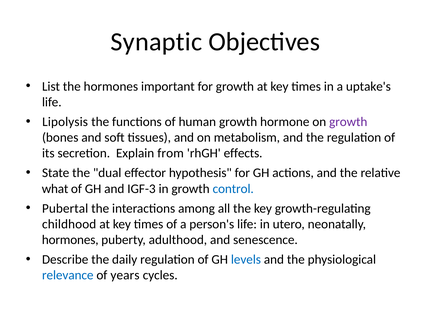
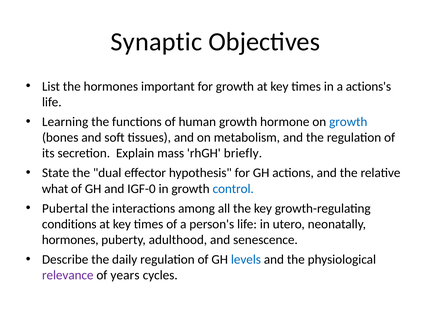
uptake's: uptake's -> actions's (368, 86)
Lipolysis: Lipolysis -> Learning (65, 122)
growth colour: purple -> blue (348, 122)
from: from -> mass (171, 153)
effects: effects -> briefly (243, 153)
IGF-3: IGF-3 -> IGF-0 (141, 189)
childhood: childhood -> conditions (69, 224)
relevance colour: blue -> purple (68, 276)
